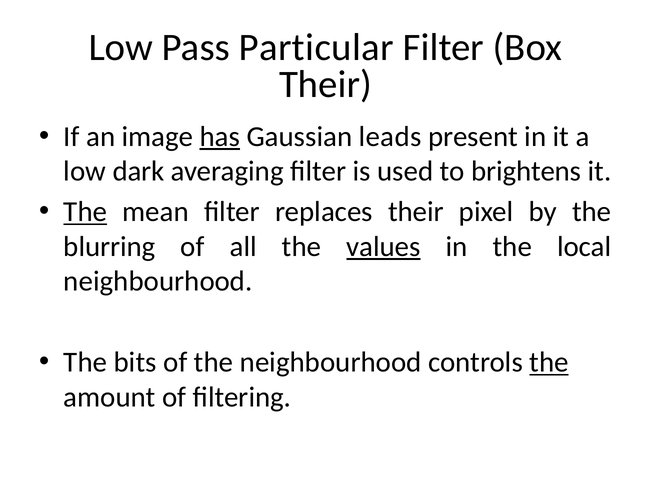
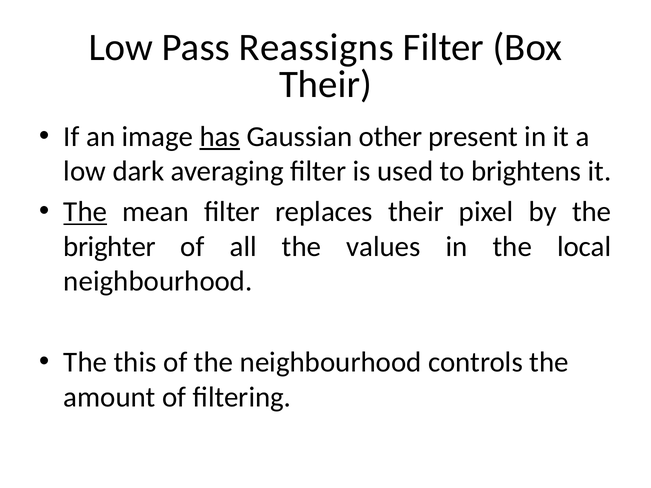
Particular: Particular -> Reassigns (316, 47)
leads: leads -> other (390, 137)
blurring: blurring -> brighter (109, 247)
values underline: present -> none (383, 247)
bits: bits -> this (135, 362)
the underline: present -> none (549, 362)
